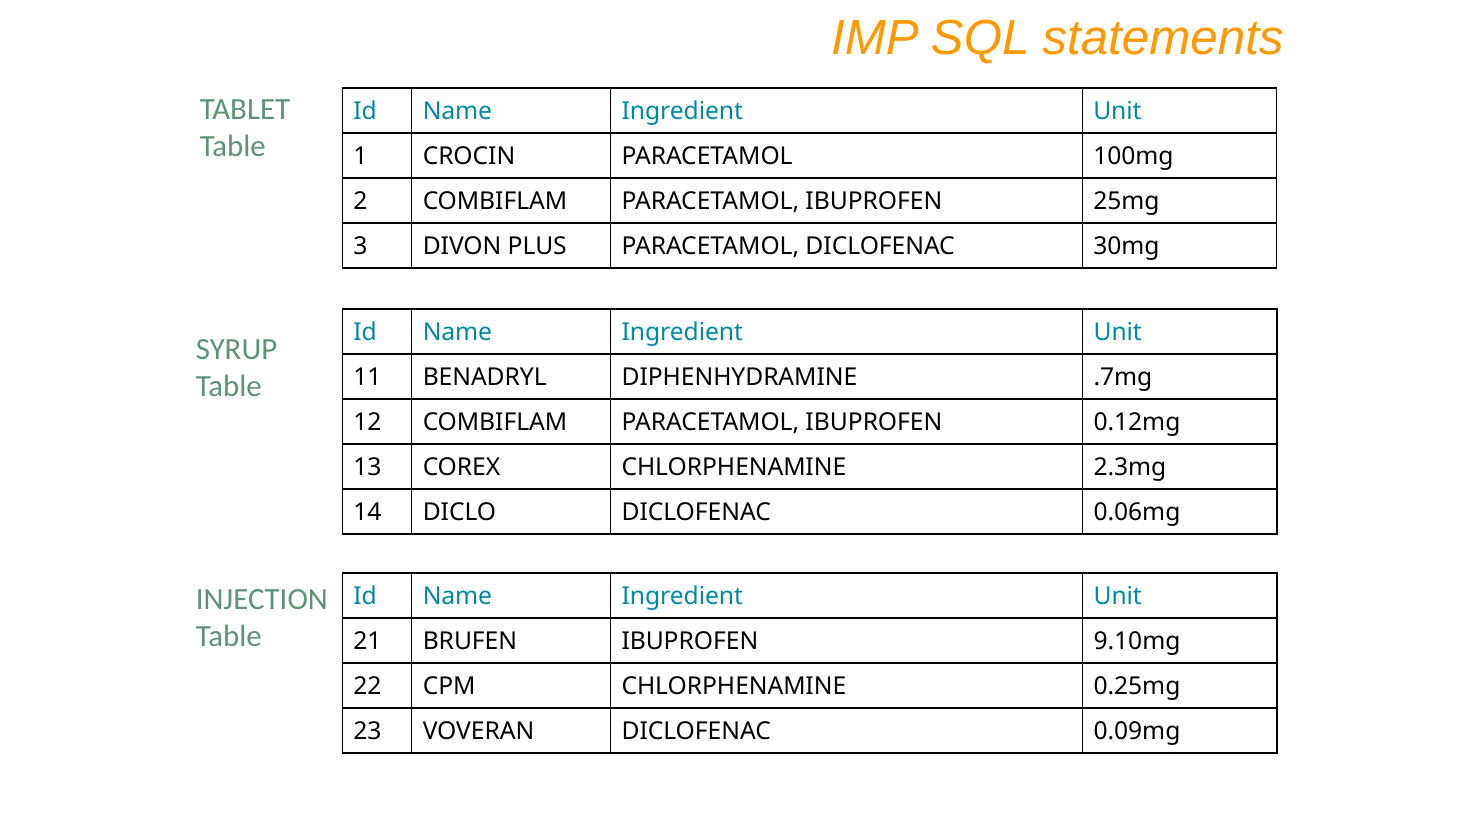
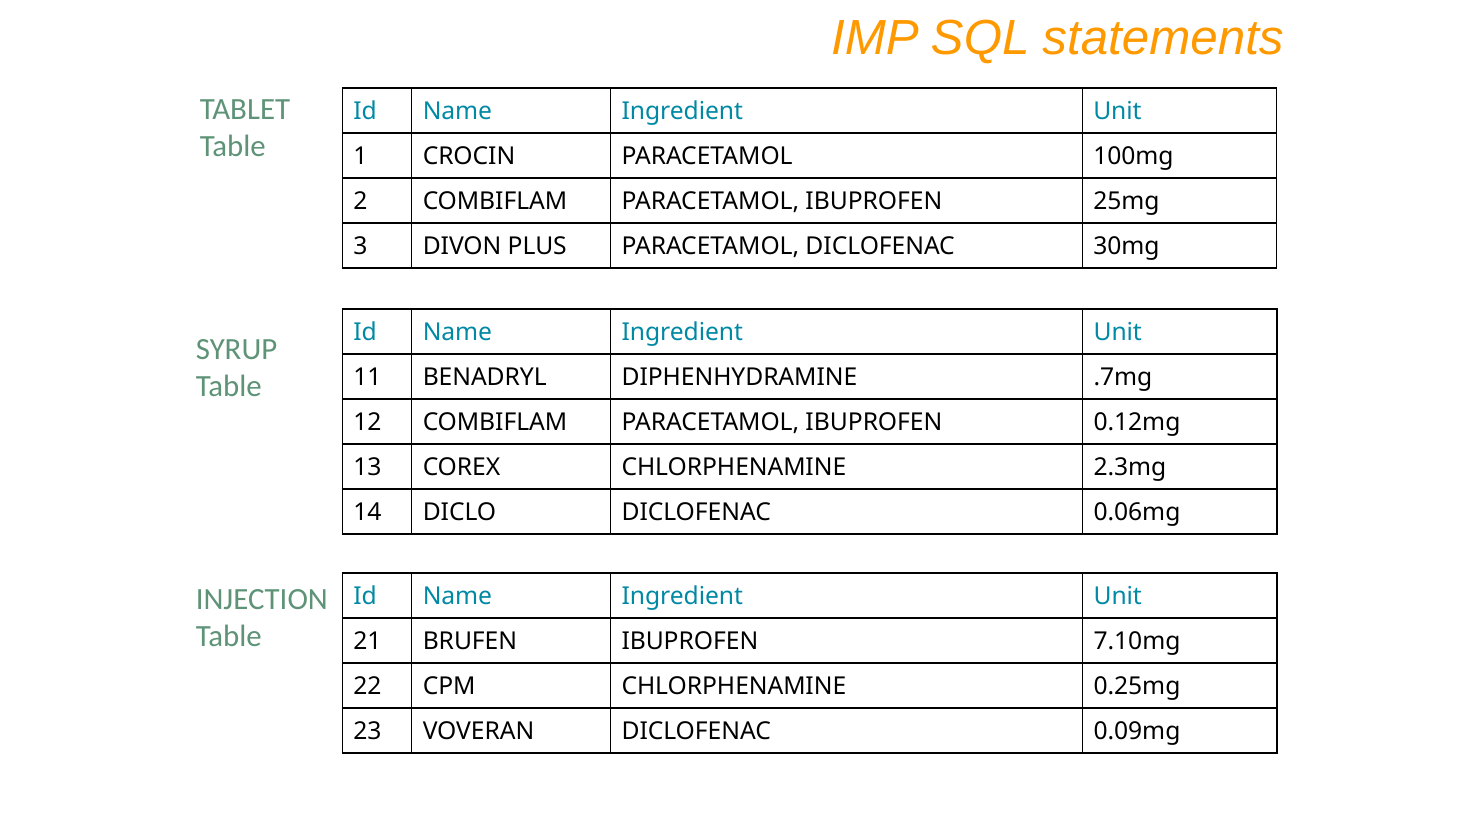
9.10mg: 9.10mg -> 7.10mg (1137, 642)
